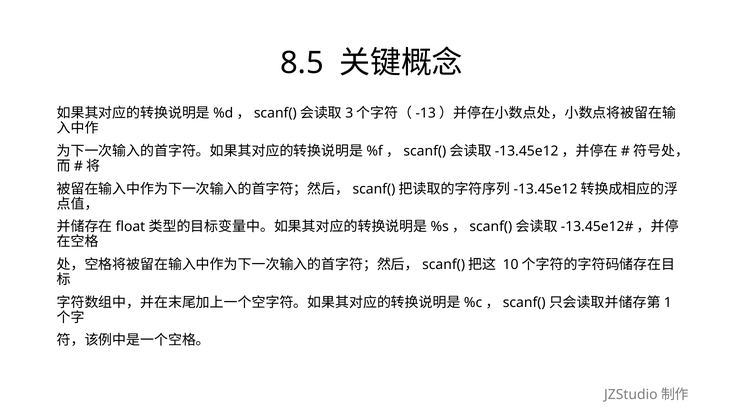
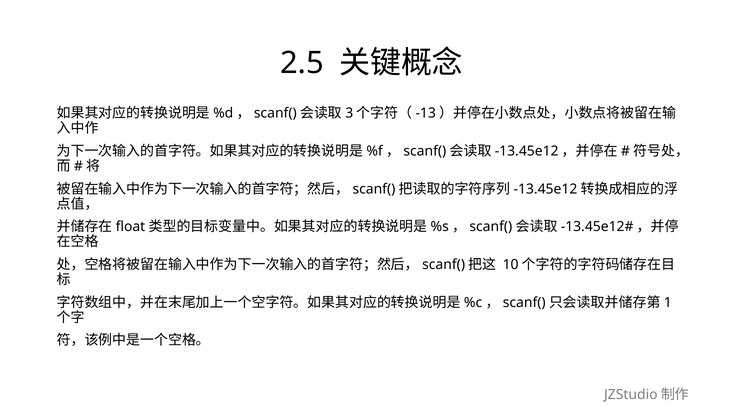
8.5: 8.5 -> 2.5 (302, 63)
